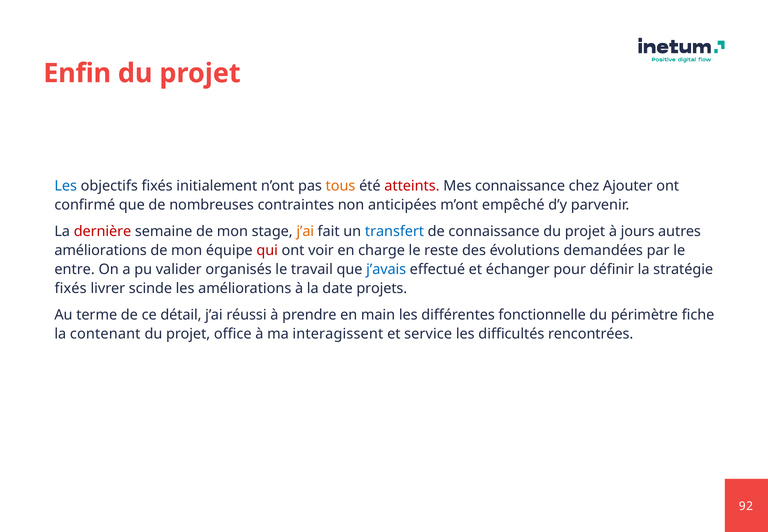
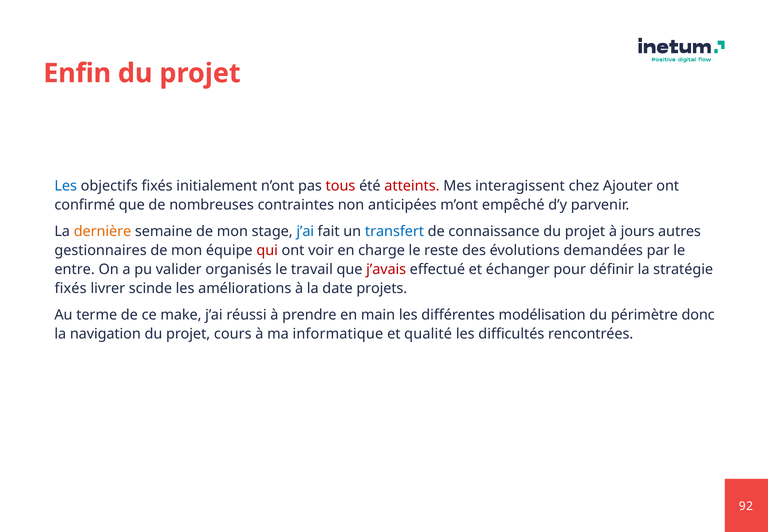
tous colour: orange -> red (341, 186)
Mes connaissance: connaissance -> interagissent (520, 186)
dernière colour: red -> orange (103, 231)
j’ai colour: orange -> blue (305, 231)
améliorations: améliorations -> gestionnaires (101, 250)
j’avais colour: blue -> red (386, 269)
détail: détail -> make (181, 315)
fonctionnelle: fonctionnelle -> modélisation (542, 315)
fiche: fiche -> donc (698, 315)
contenant: contenant -> navigation (105, 334)
office: office -> cours (233, 334)
interagissent: interagissent -> informatique (338, 334)
service: service -> qualité (428, 334)
